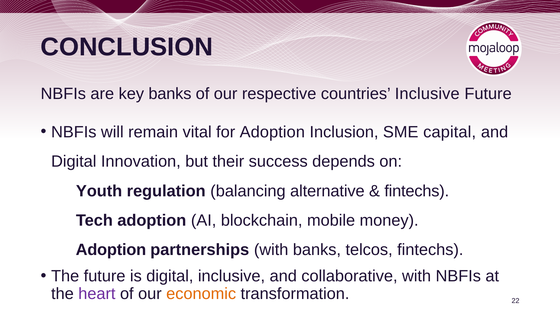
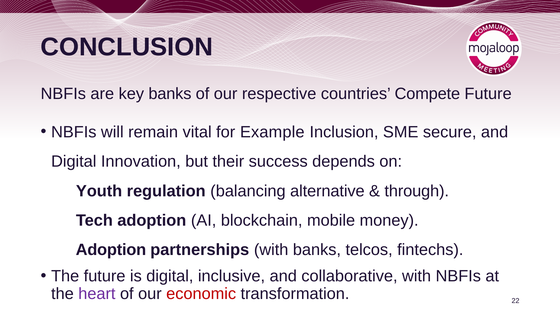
countries Inclusive: Inclusive -> Compete (427, 94)
for Adoption: Adoption -> Example (272, 132)
capital: capital -> secure (450, 132)
fintechs: fintechs -> through (417, 191)
economic colour: orange -> red (201, 294)
